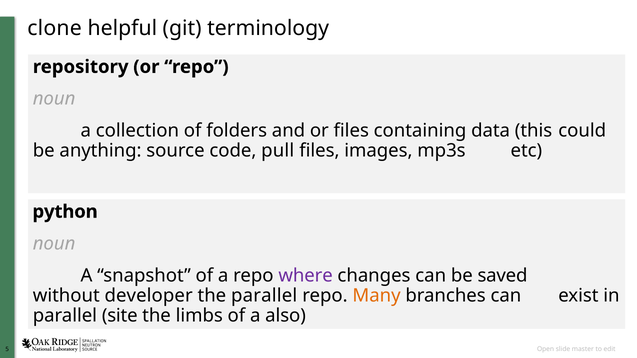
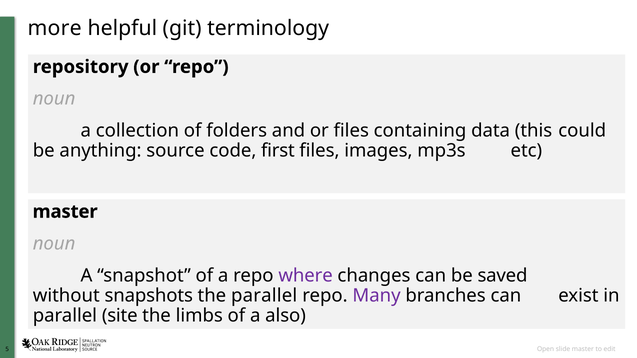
clone: clone -> more (55, 28)
pull: pull -> first (278, 151)
python: python -> master (65, 212)
developer: developer -> snapshots (149, 296)
Many colour: orange -> purple (377, 296)
